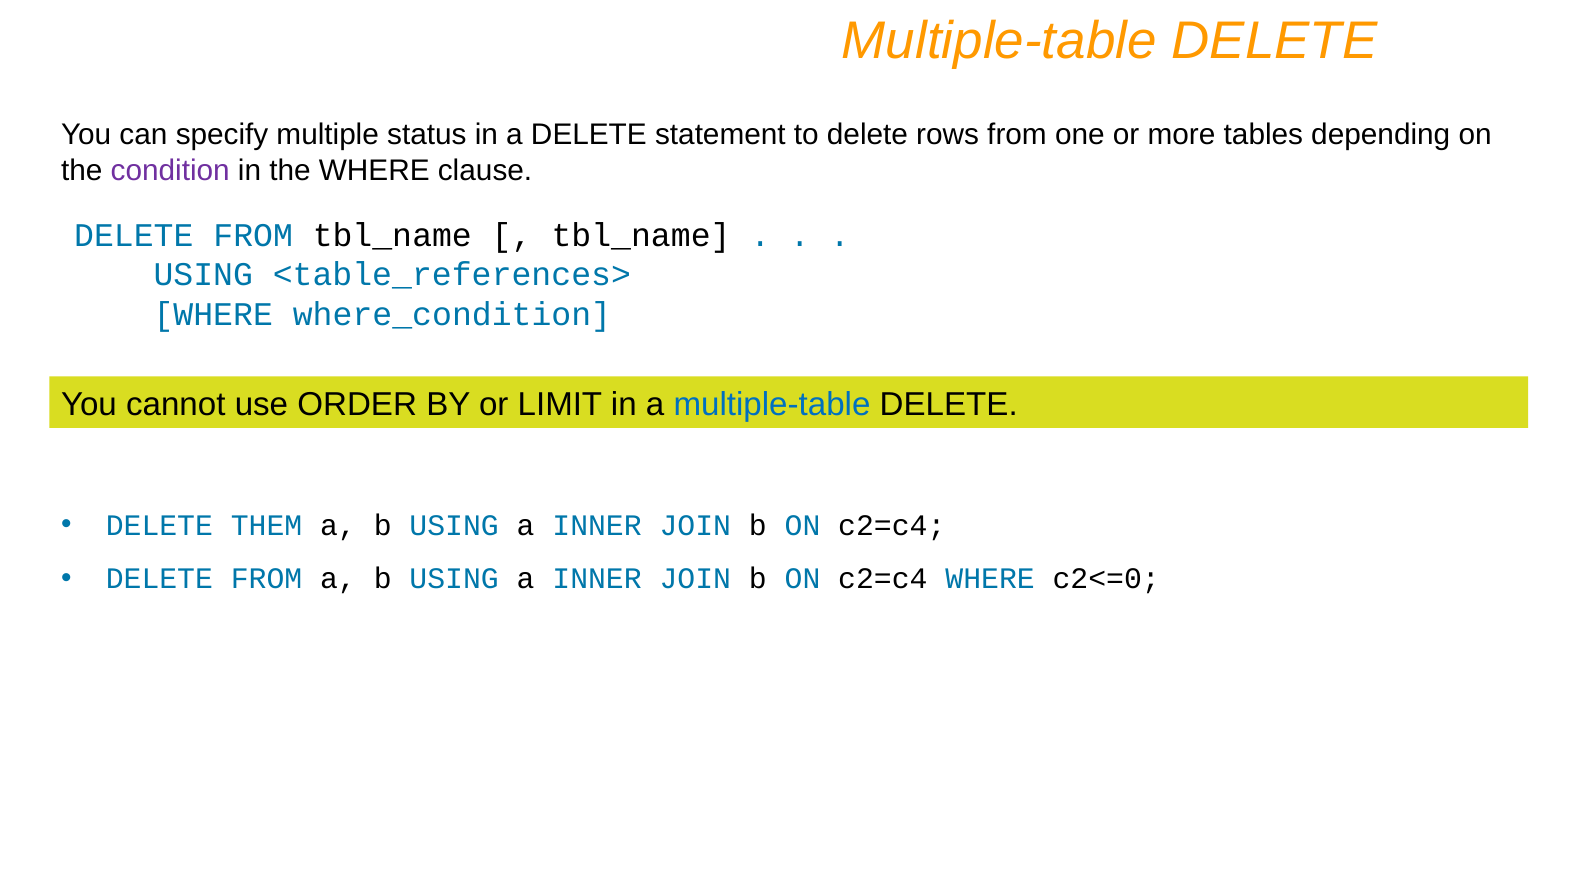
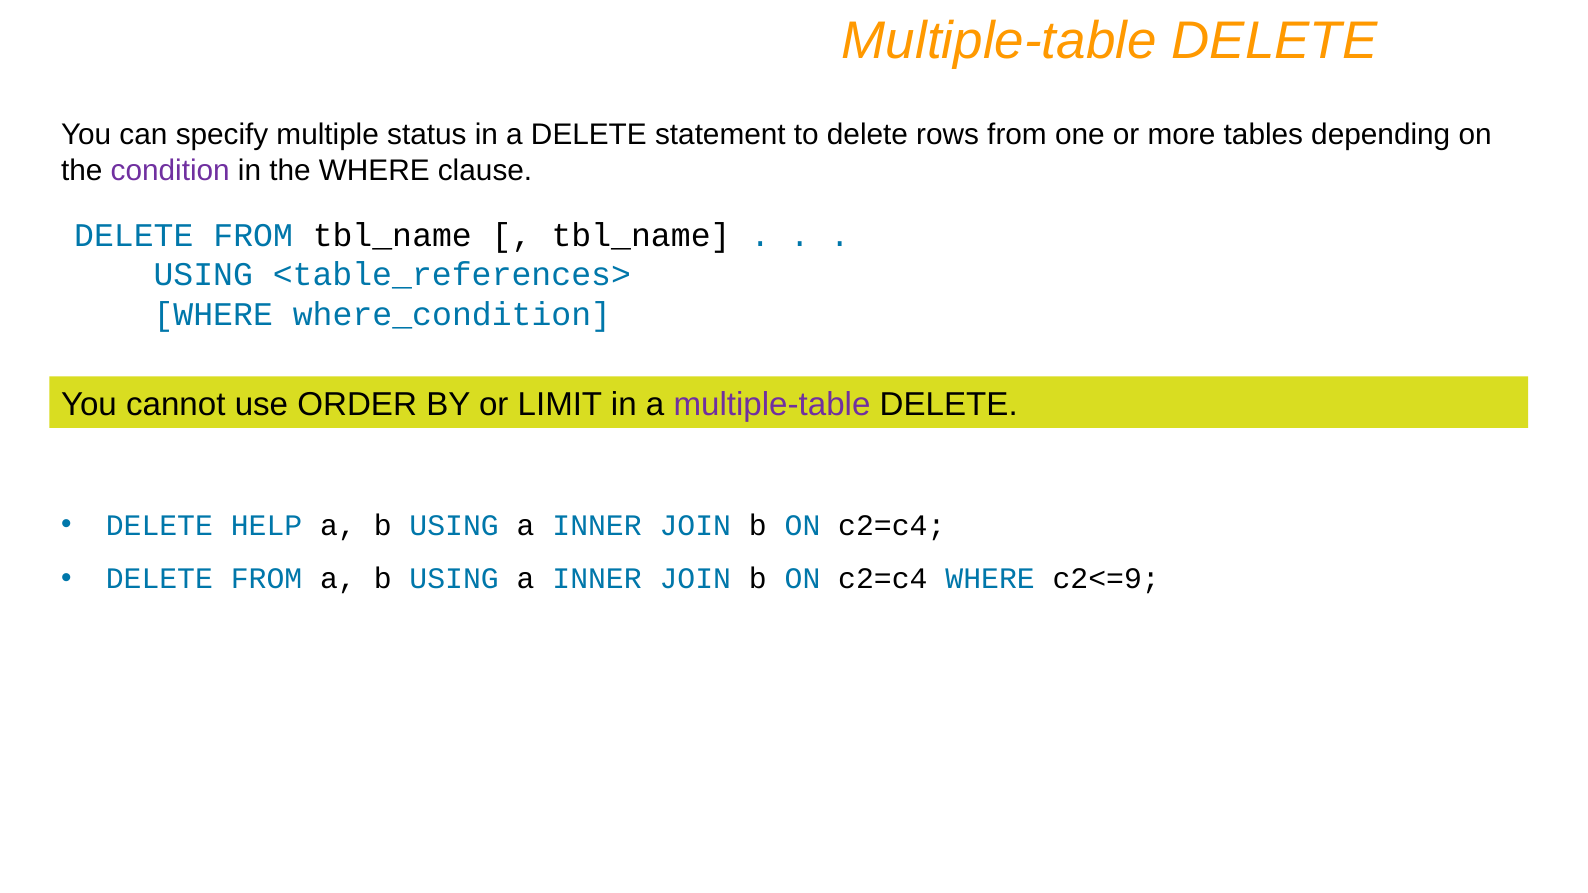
multiple-table colour: blue -> purple (772, 405)
THEM: THEM -> HELP (267, 526)
c2<=0: c2<=0 -> c2<=9 (1106, 579)
